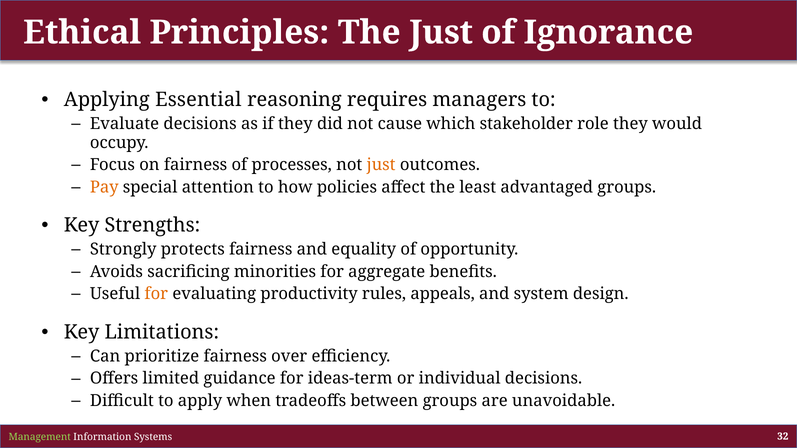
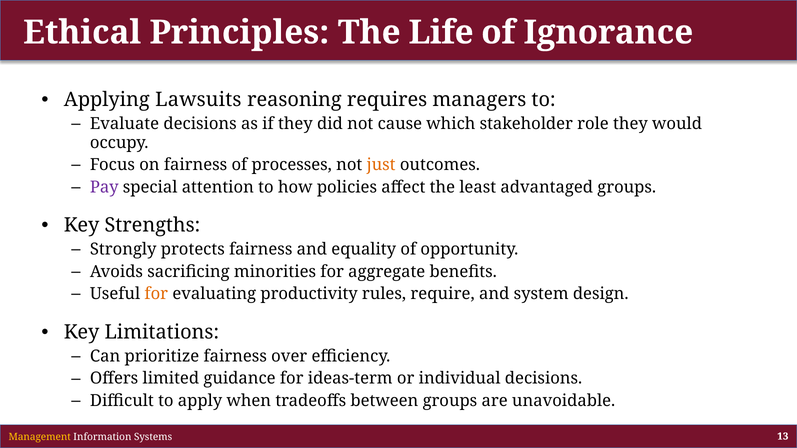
The Just: Just -> Life (441, 32)
Essential: Essential -> Lawsuits (198, 100)
Pay colour: orange -> purple (104, 187)
appeals: appeals -> require (443, 294)
Management colour: light green -> yellow (40, 438)
32: 32 -> 13 (783, 437)
